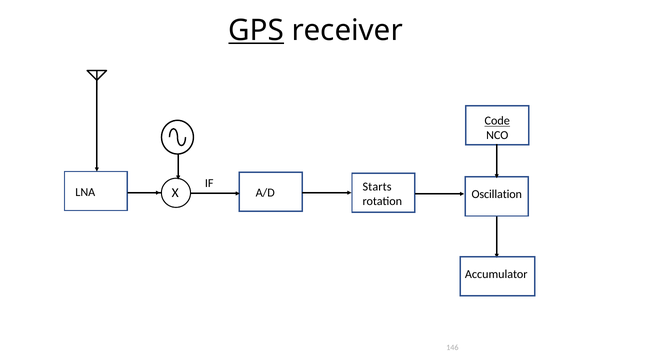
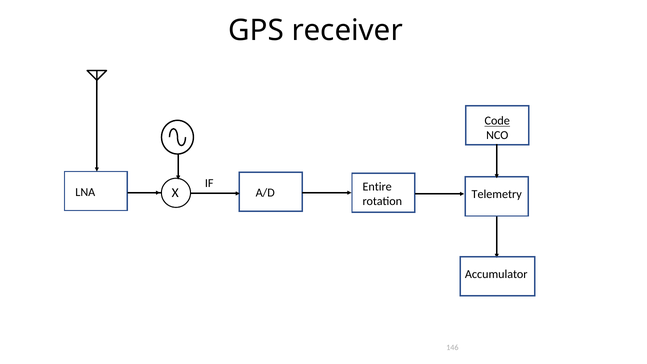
GPS underline: present -> none (256, 31)
Starts: Starts -> Entire (377, 187)
Oscillation: Oscillation -> Telemetry (497, 194)
